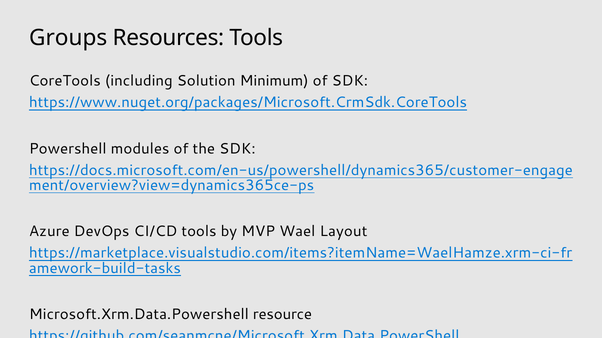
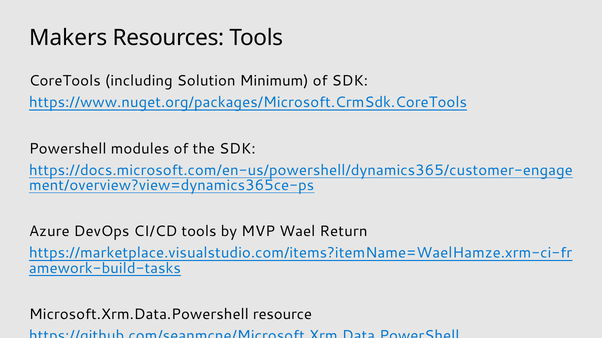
Groups: Groups -> Makers (68, 38)
Layout: Layout -> Return (344, 232)
